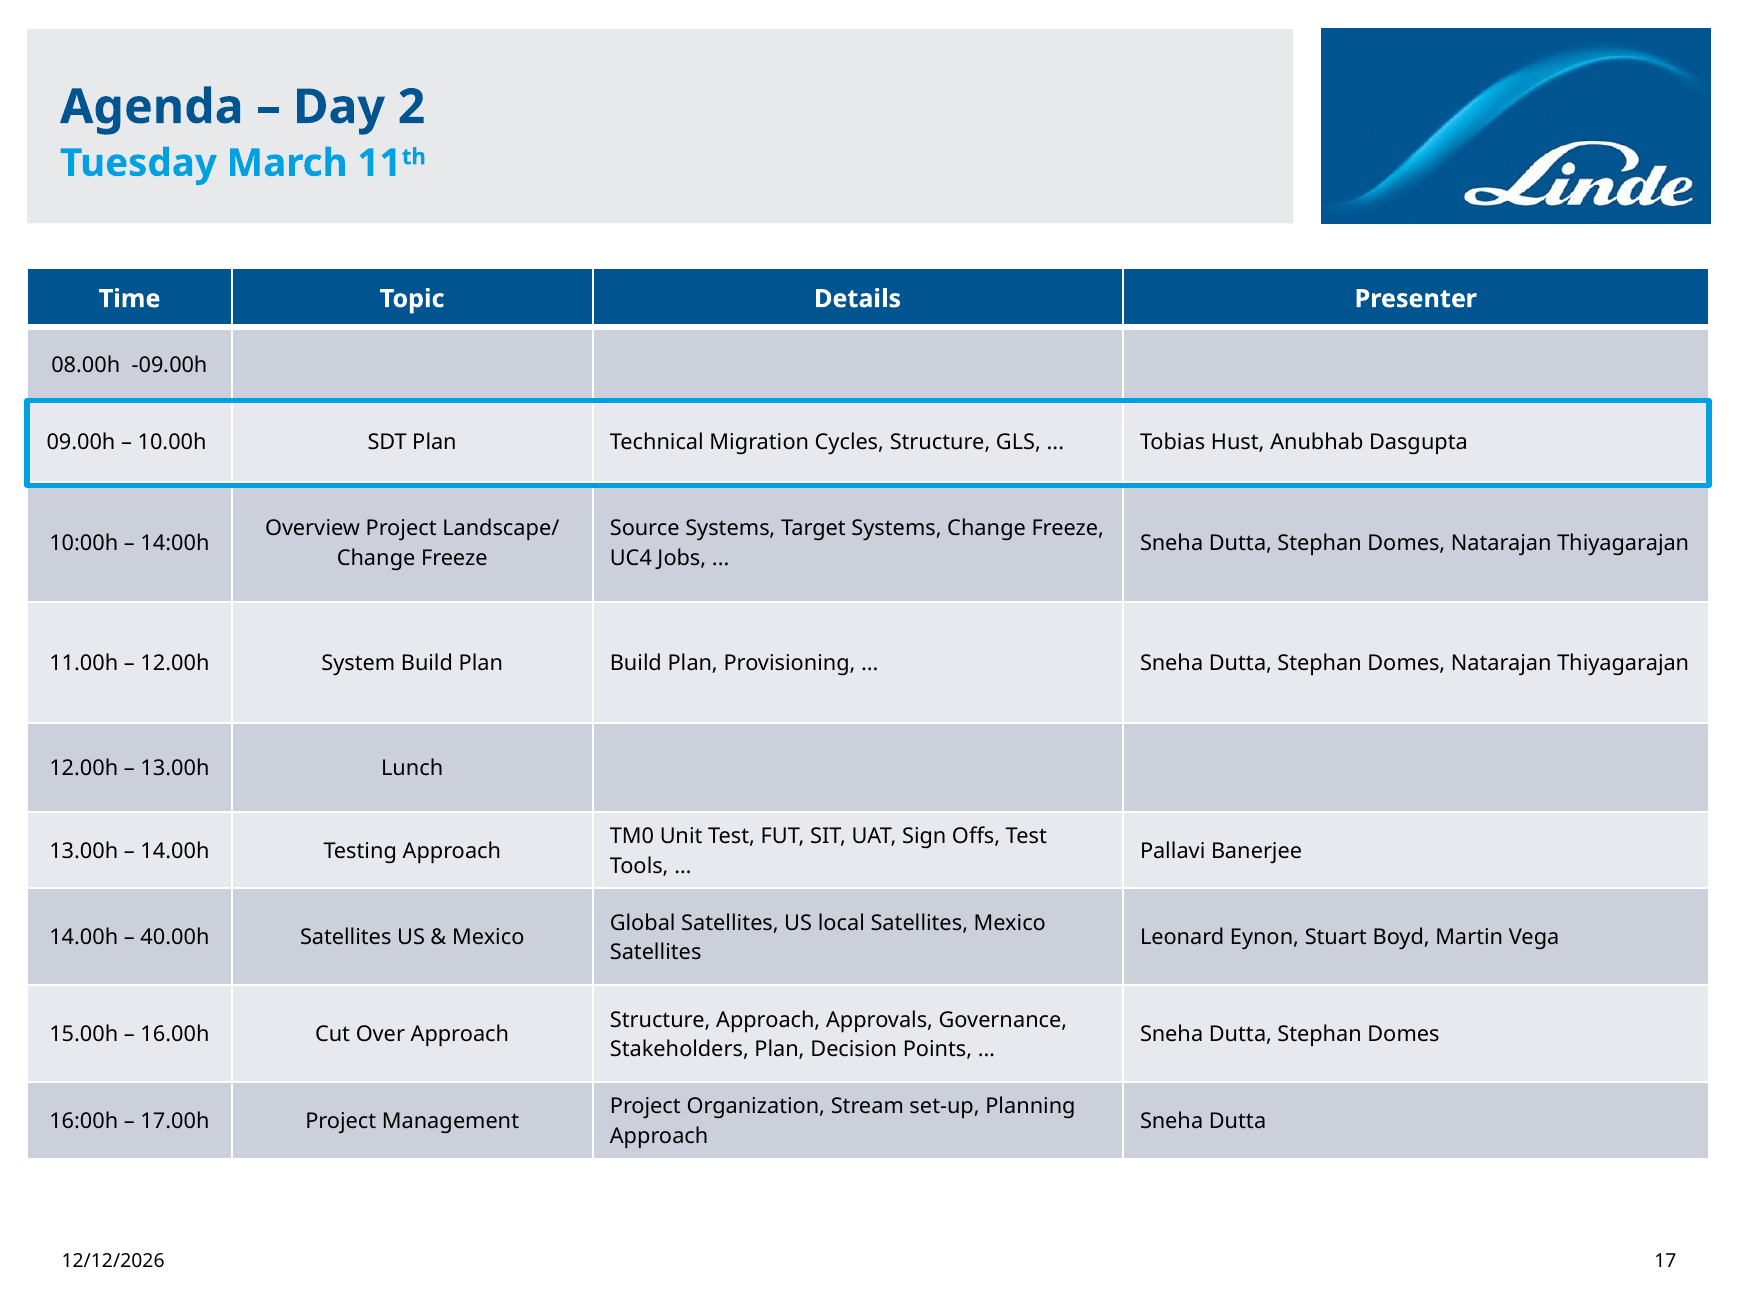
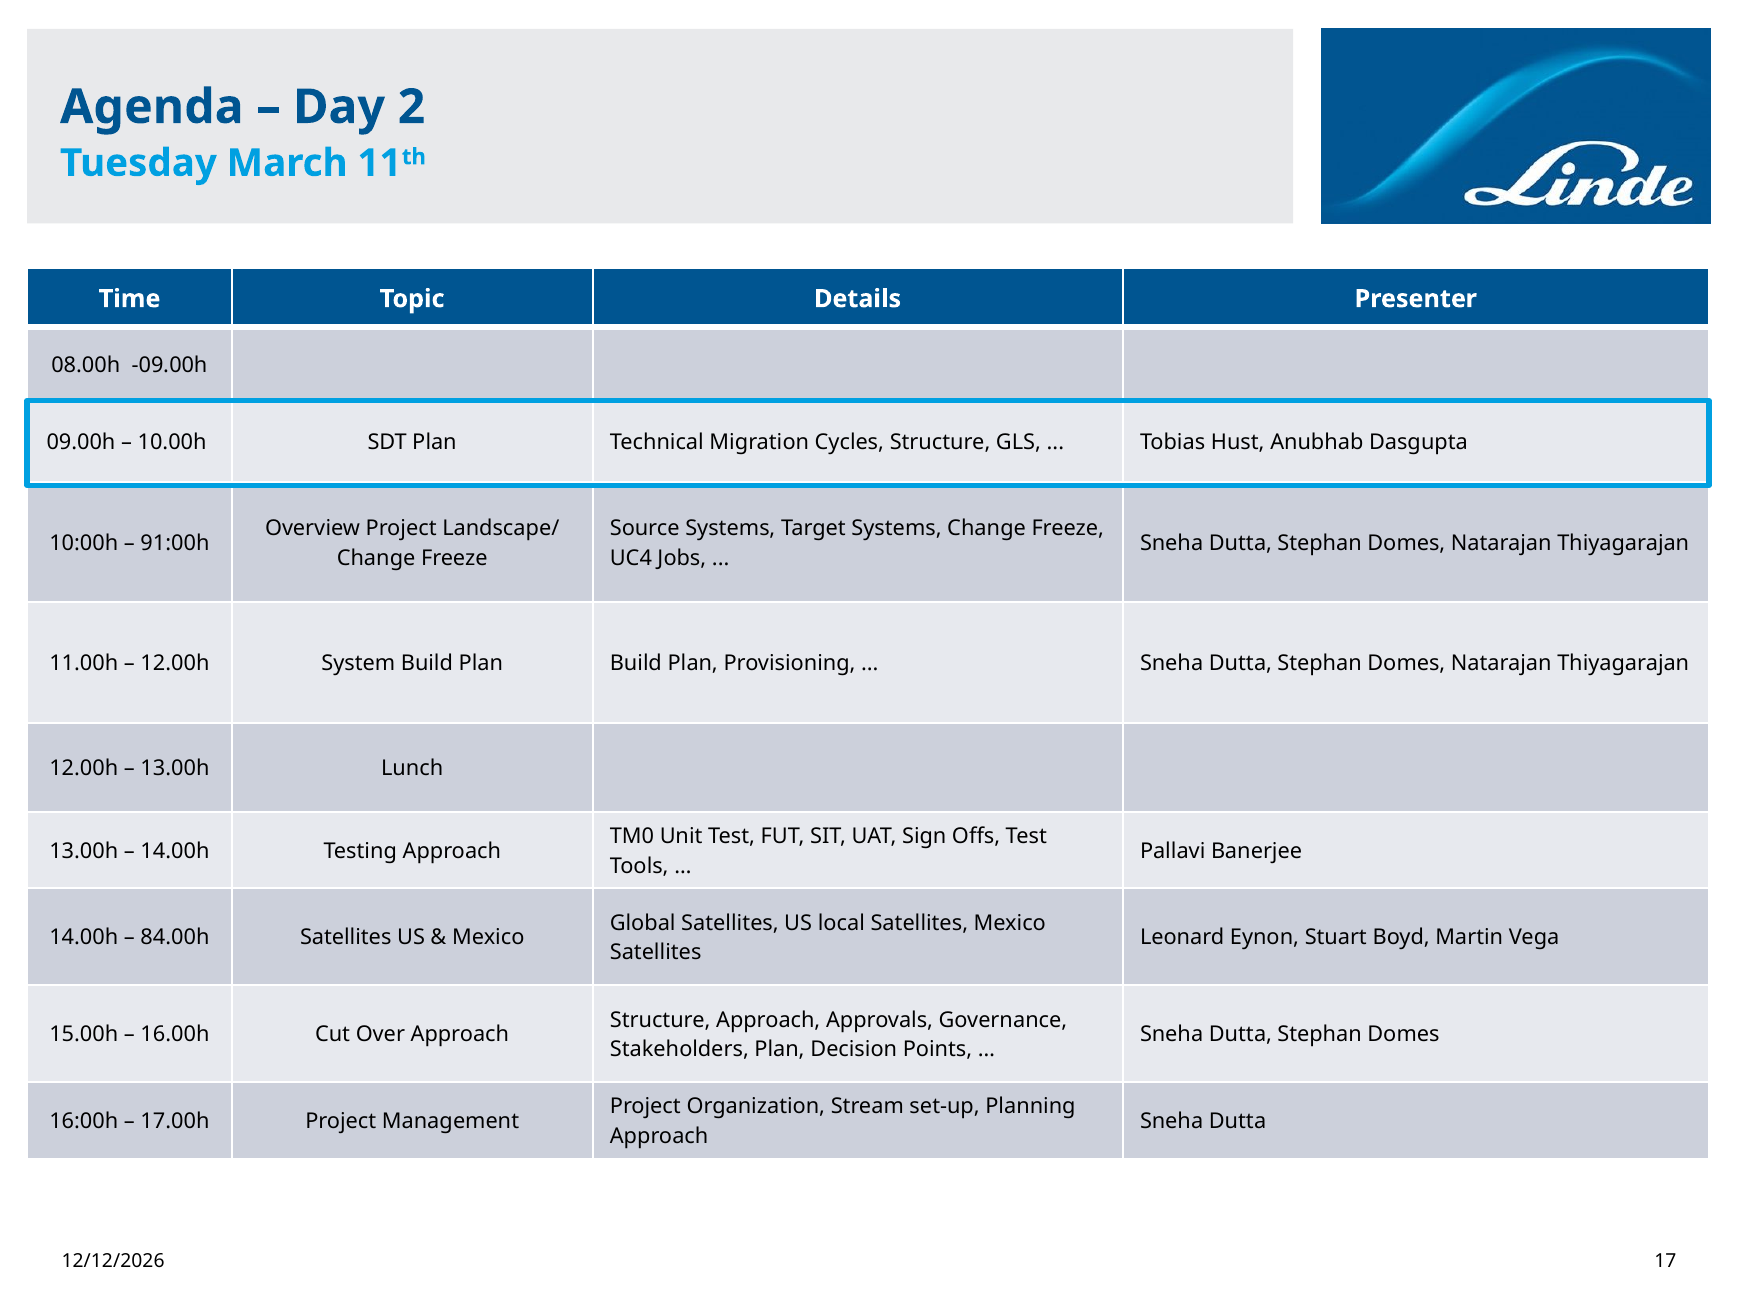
14:00h: 14:00h -> 91:00h (175, 543)
40.00h: 40.00h -> 84.00h (175, 937)
